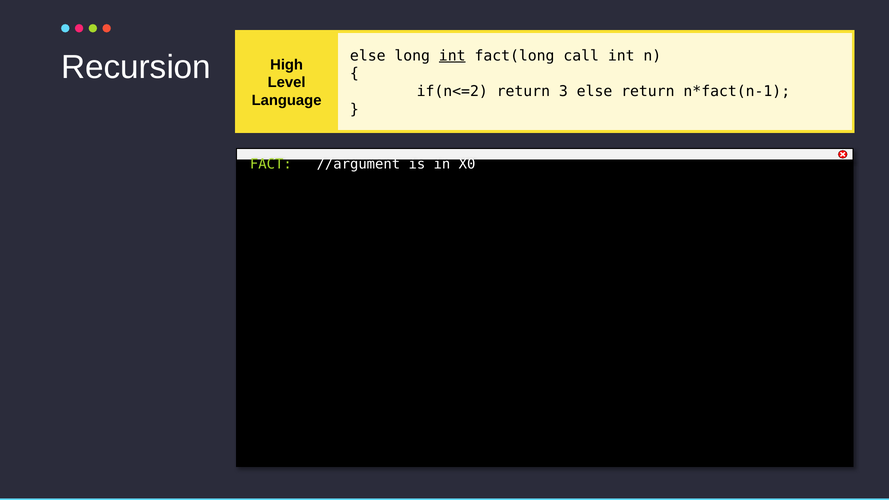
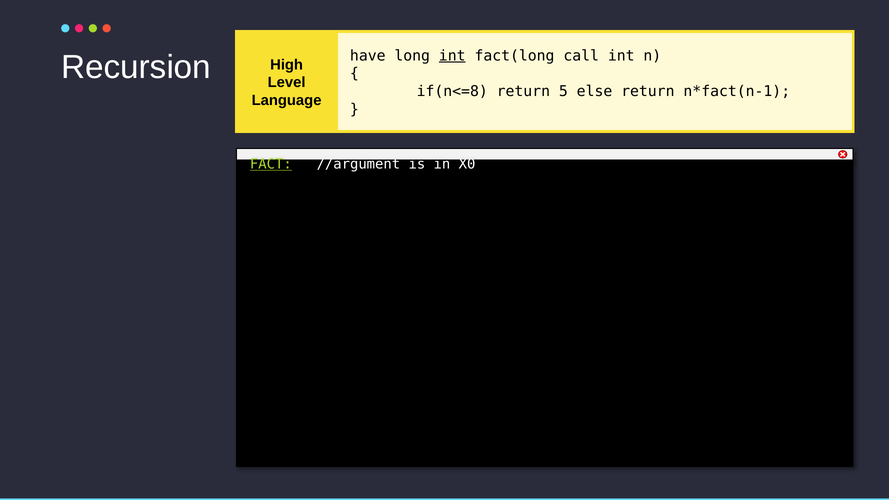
else: else -> have (368, 56)
if(n<=2: if(n<=2 -> if(n<=8 (452, 91)
3: 3 -> 5 (563, 91)
FACT underline: none -> present (271, 164)
